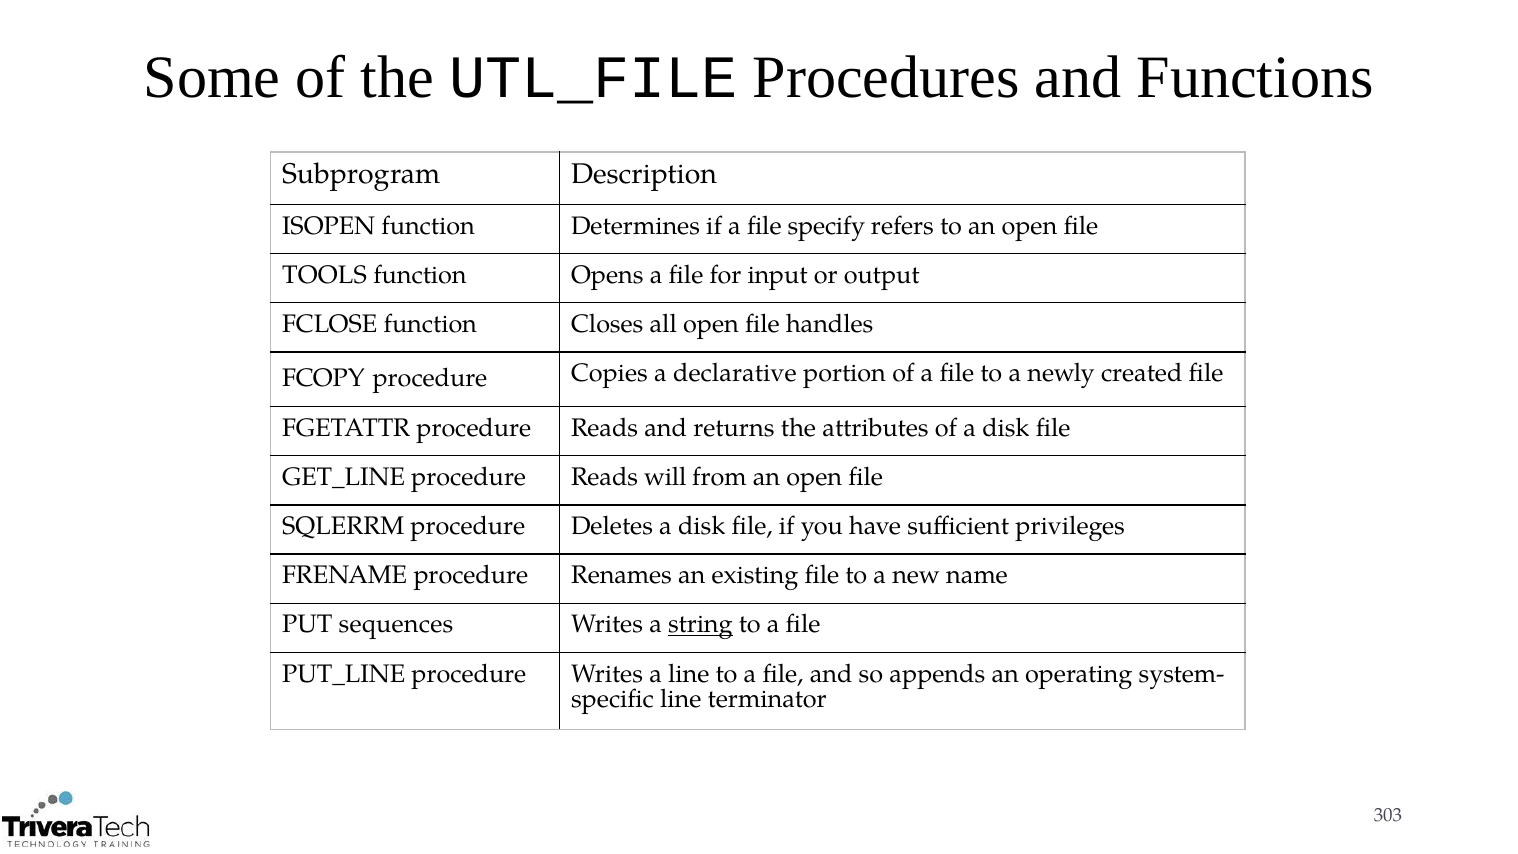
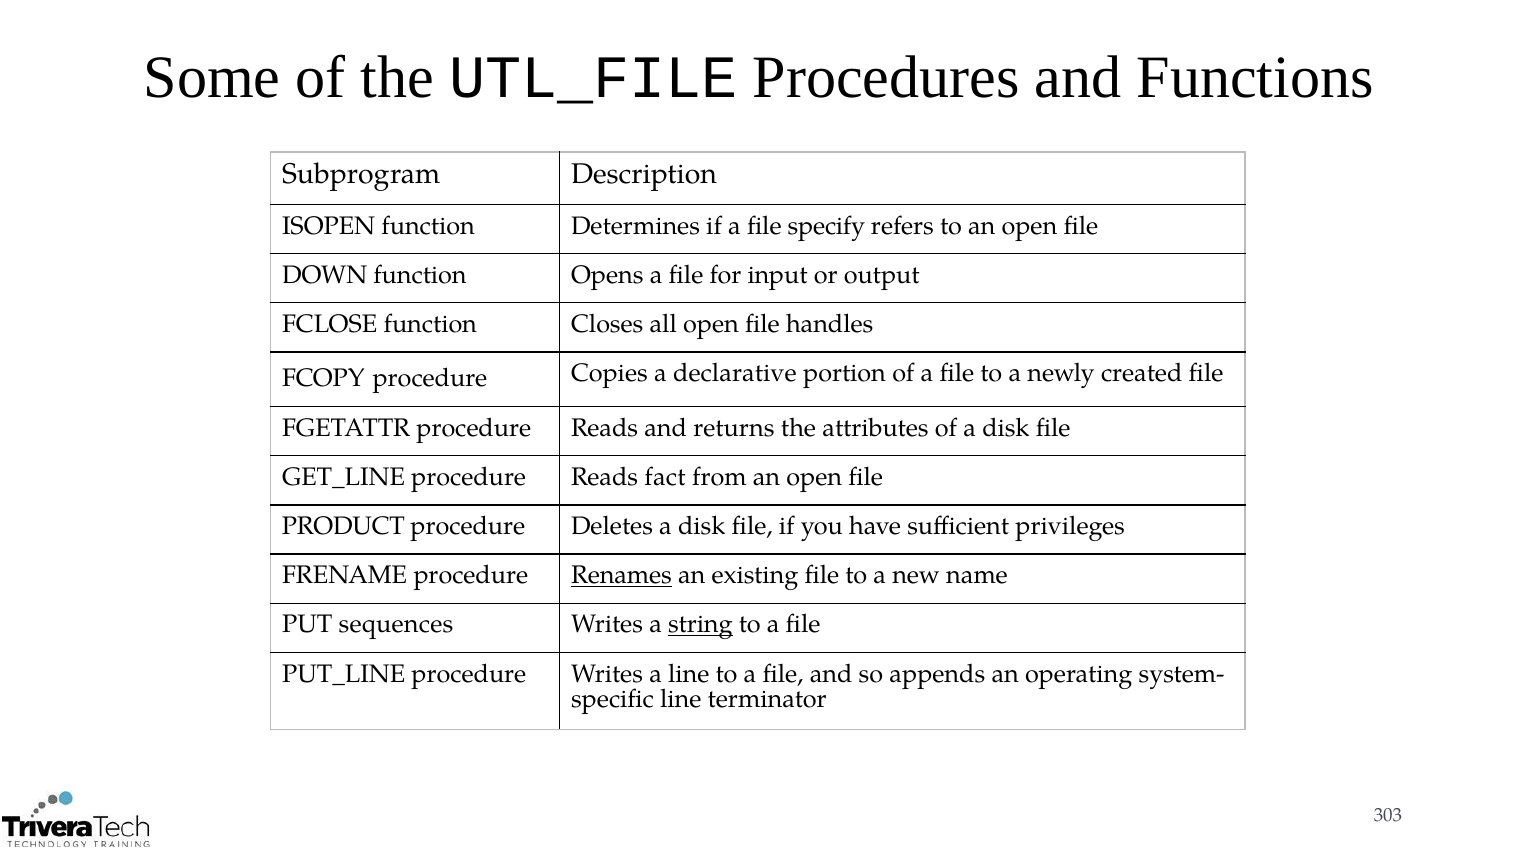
TOOLS: TOOLS -> DOWN (325, 275)
will: will -> fact (665, 477)
SQLERRM: SQLERRM -> PRODUCT (343, 526)
Renames underline: none -> present (621, 575)
